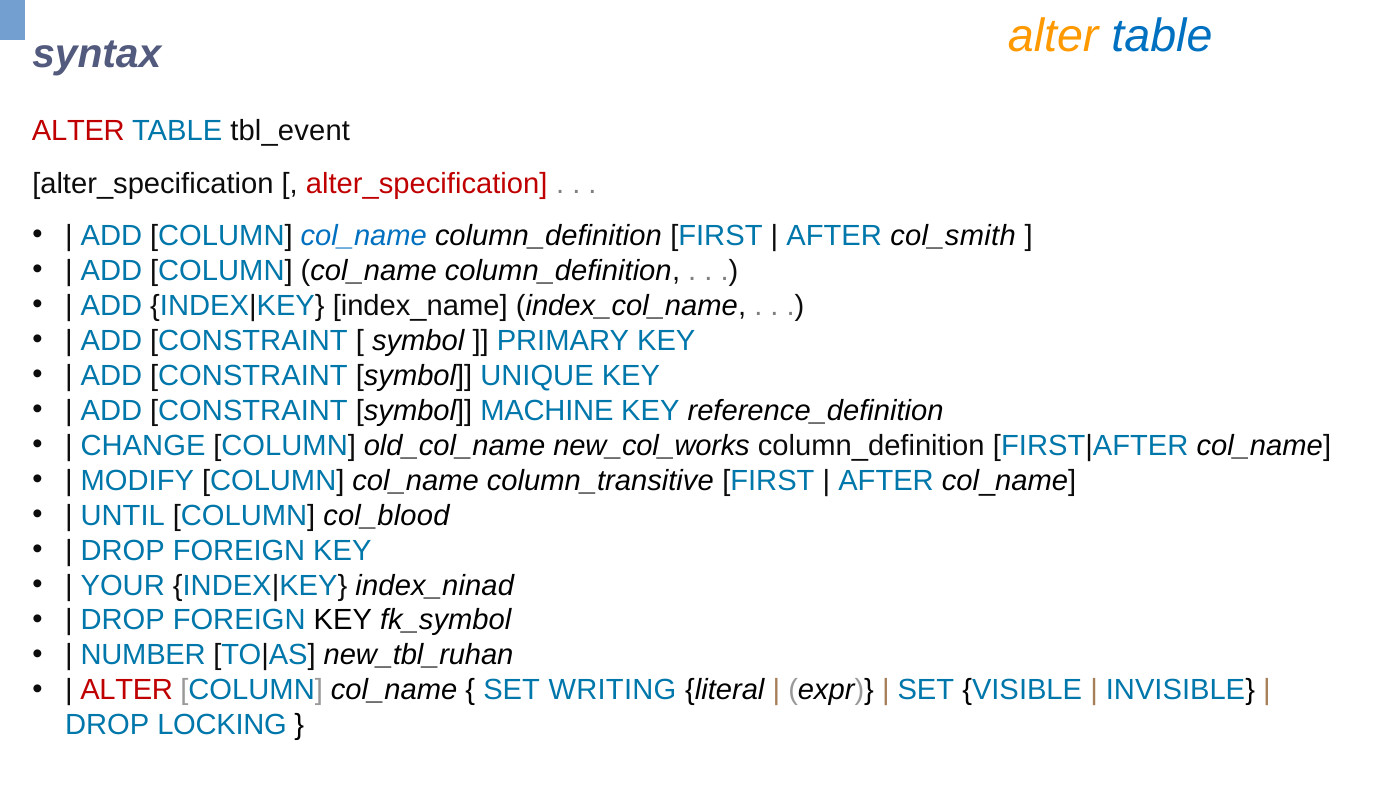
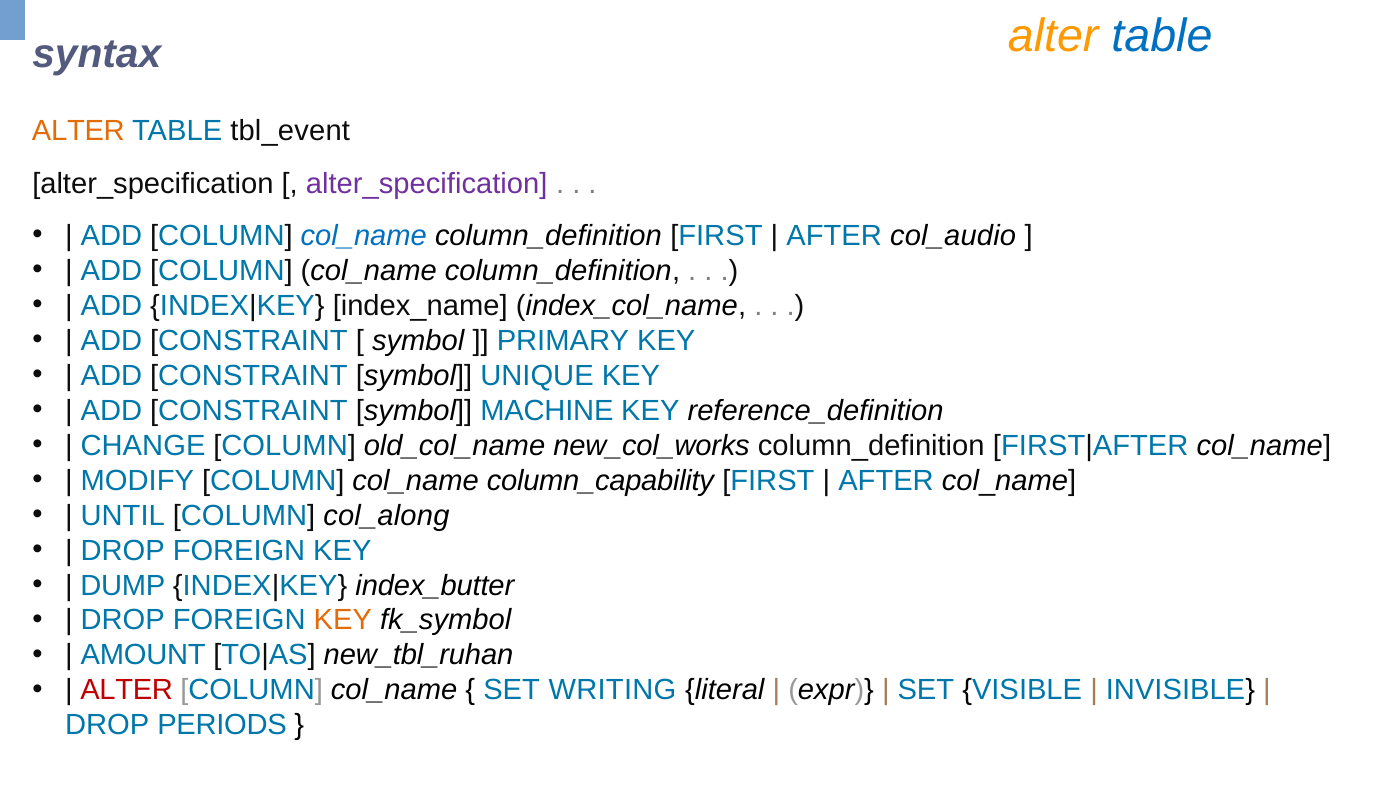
ALTER colour: red -> orange (78, 131)
alter_specification colour: red -> purple (427, 184)
col_smith: col_smith -> col_audio (953, 236)
column_transitive: column_transitive -> column_capability (600, 481)
col_blood: col_blood -> col_along (386, 516)
YOUR: YOUR -> DUMP (123, 586)
index_ninad: index_ninad -> index_butter (435, 586)
KEY colour: black -> orange (343, 621)
NUMBER: NUMBER -> AMOUNT (143, 656)
LOCKING: LOCKING -> PERIODS (222, 726)
